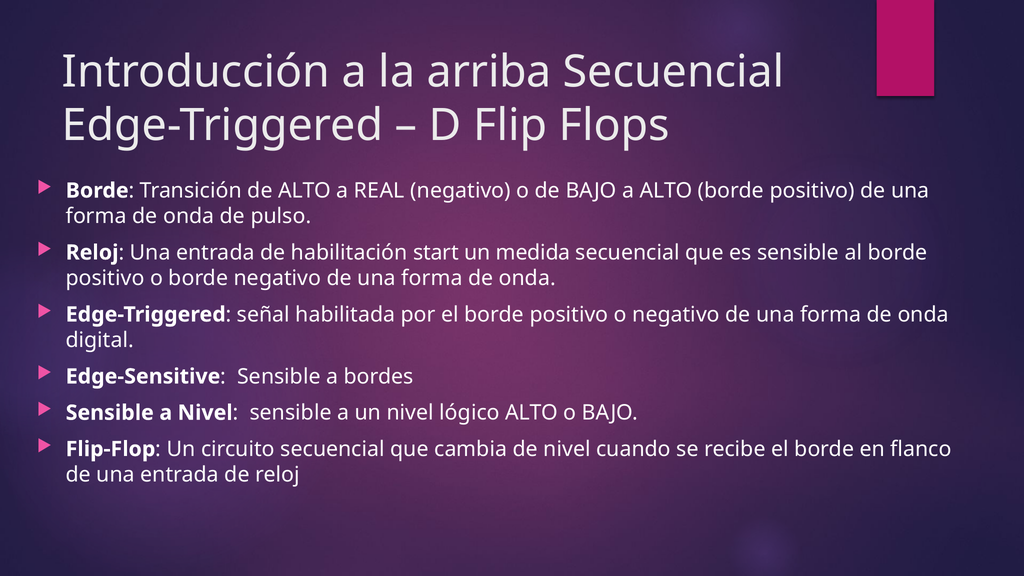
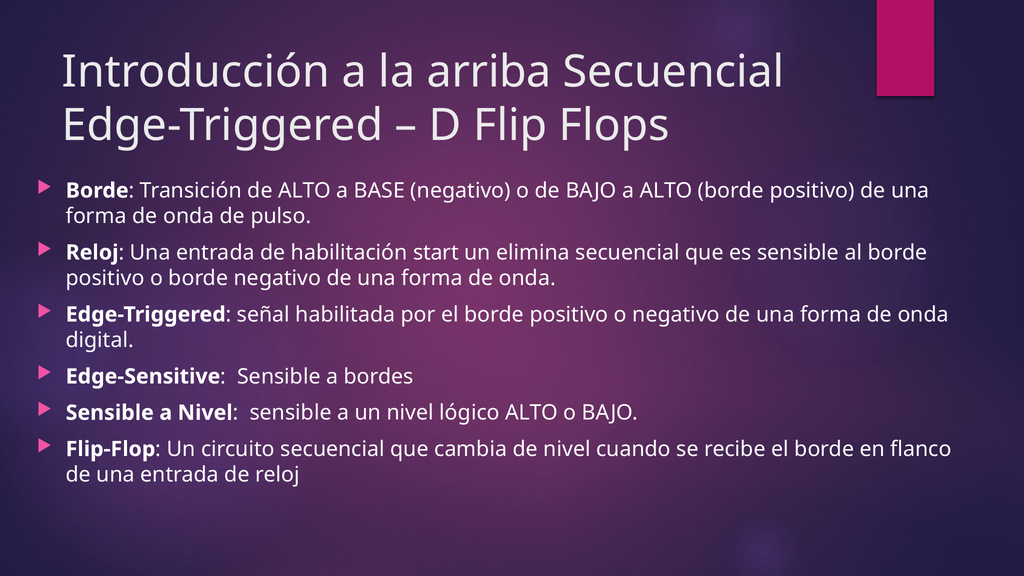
REAL: REAL -> BASE (379, 191)
medida: medida -> elimina (533, 253)
